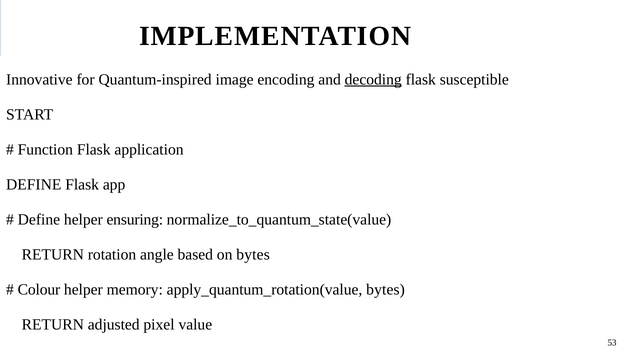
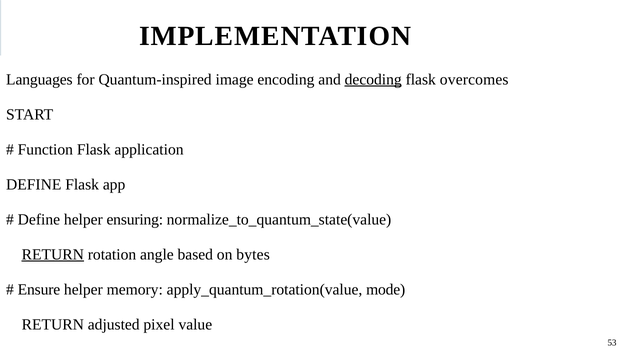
Innovative: Innovative -> Languages (39, 79)
susceptible: susceptible -> overcomes (474, 79)
RETURN underline: none -> present (53, 254)
Colour: Colour -> Ensure (39, 289)
apply_quantum_rotation(value bytes: bytes -> mode (386, 289)
